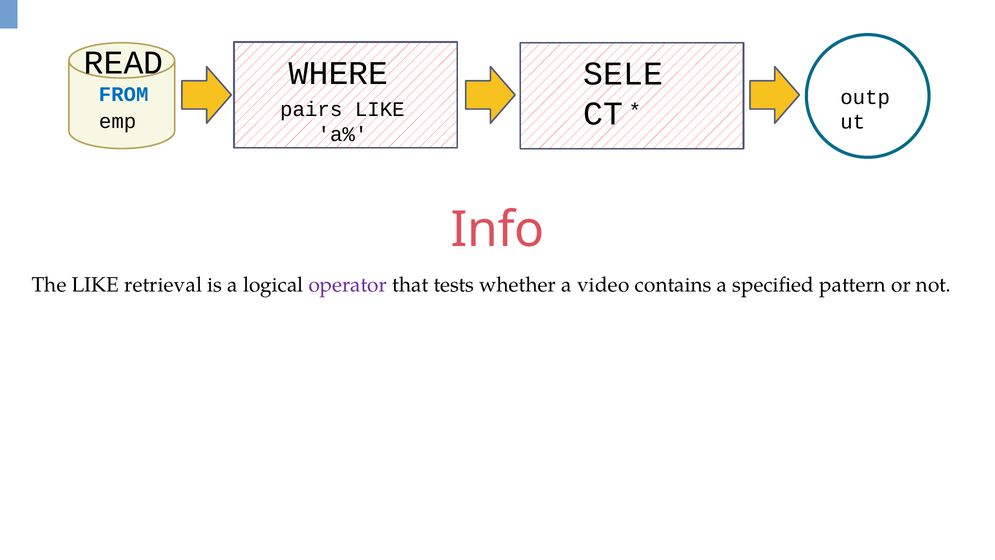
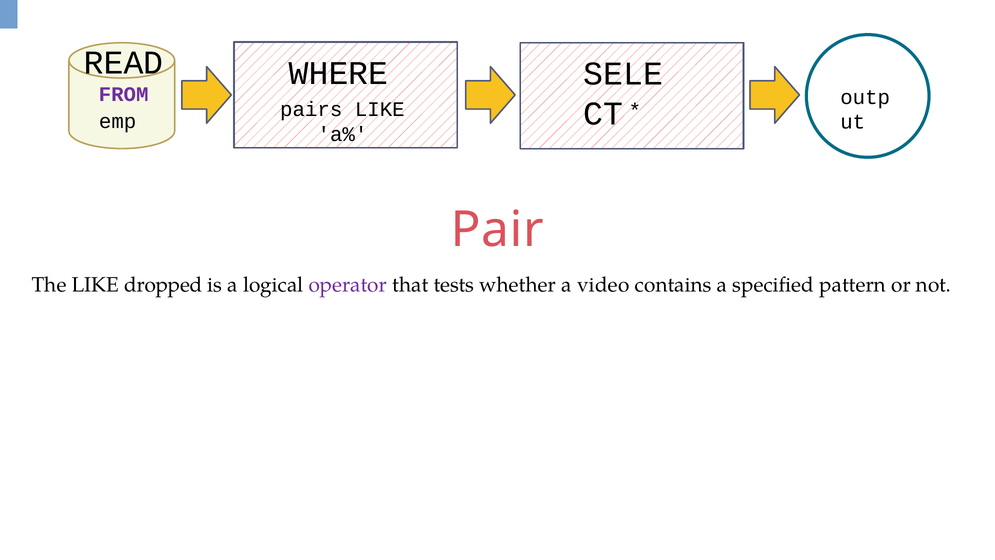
FROM colour: blue -> purple (124, 94)
Info: Info -> Pair (497, 230)
retrieval: retrieval -> dropped (163, 285)
